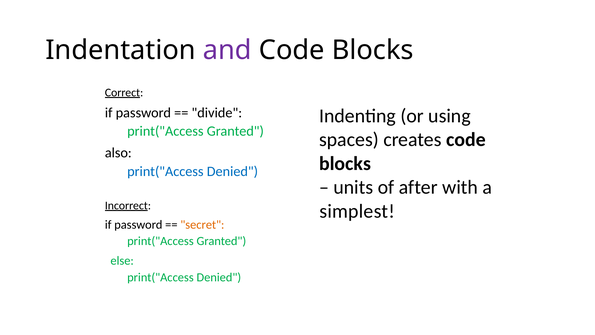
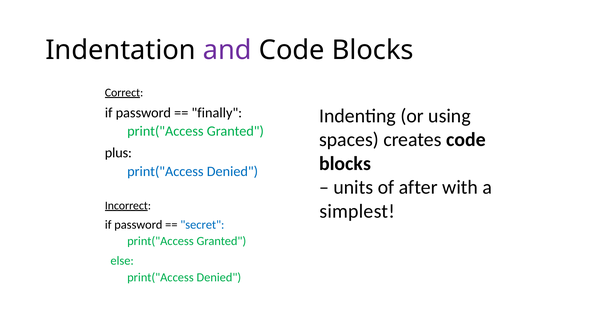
divide: divide -> finally (217, 113)
also: also -> plus (118, 153)
secret colour: orange -> blue (202, 225)
